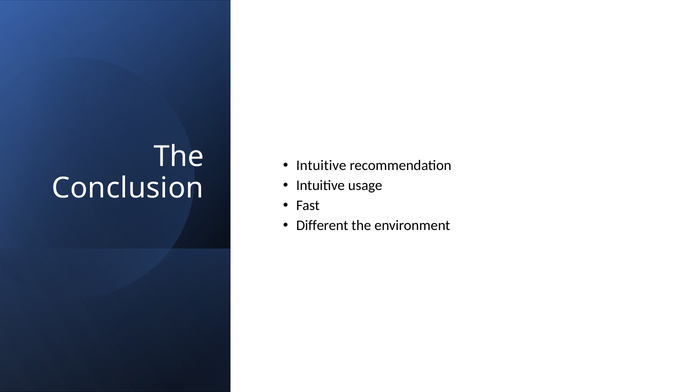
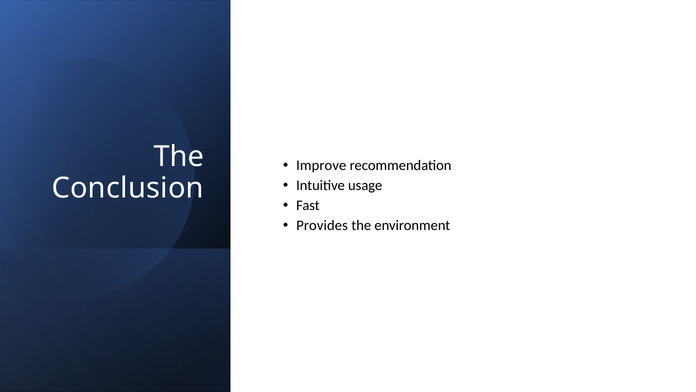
Intuitive: Intuitive -> Improve (321, 165)
Different: Different -> Provides (322, 225)
